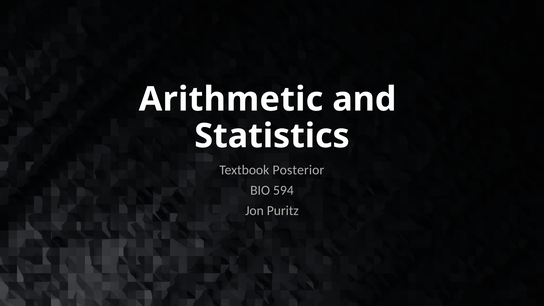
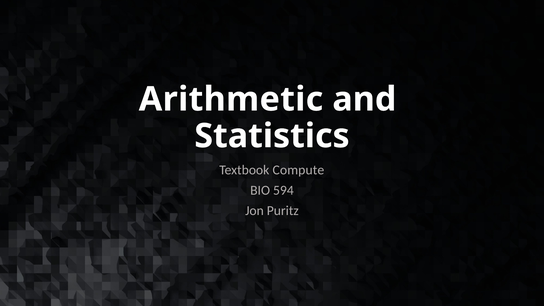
Posterior: Posterior -> Compute (298, 170)
